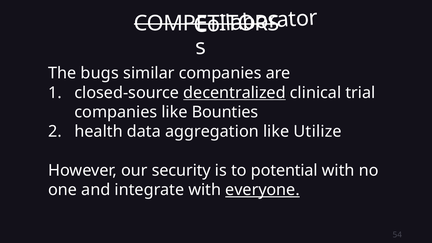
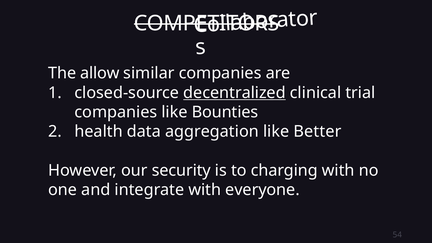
bugs: bugs -> allow (100, 73)
Utilize: Utilize -> Better (318, 132)
potential: potential -> charging (284, 170)
everyone underline: present -> none (263, 190)
